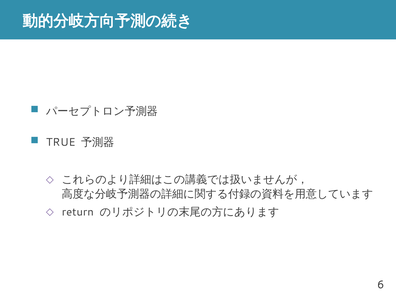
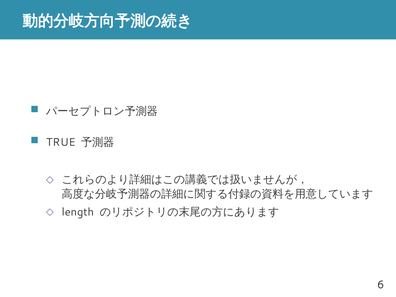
return: return -> length (78, 212)
